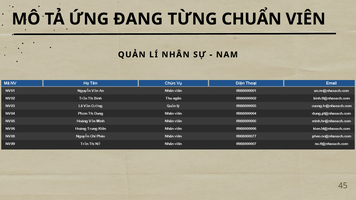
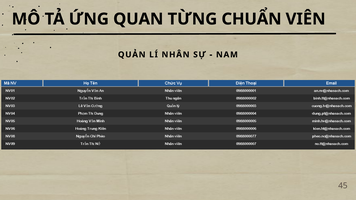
ĐANG: ĐANG -> QUAN (138, 19)
